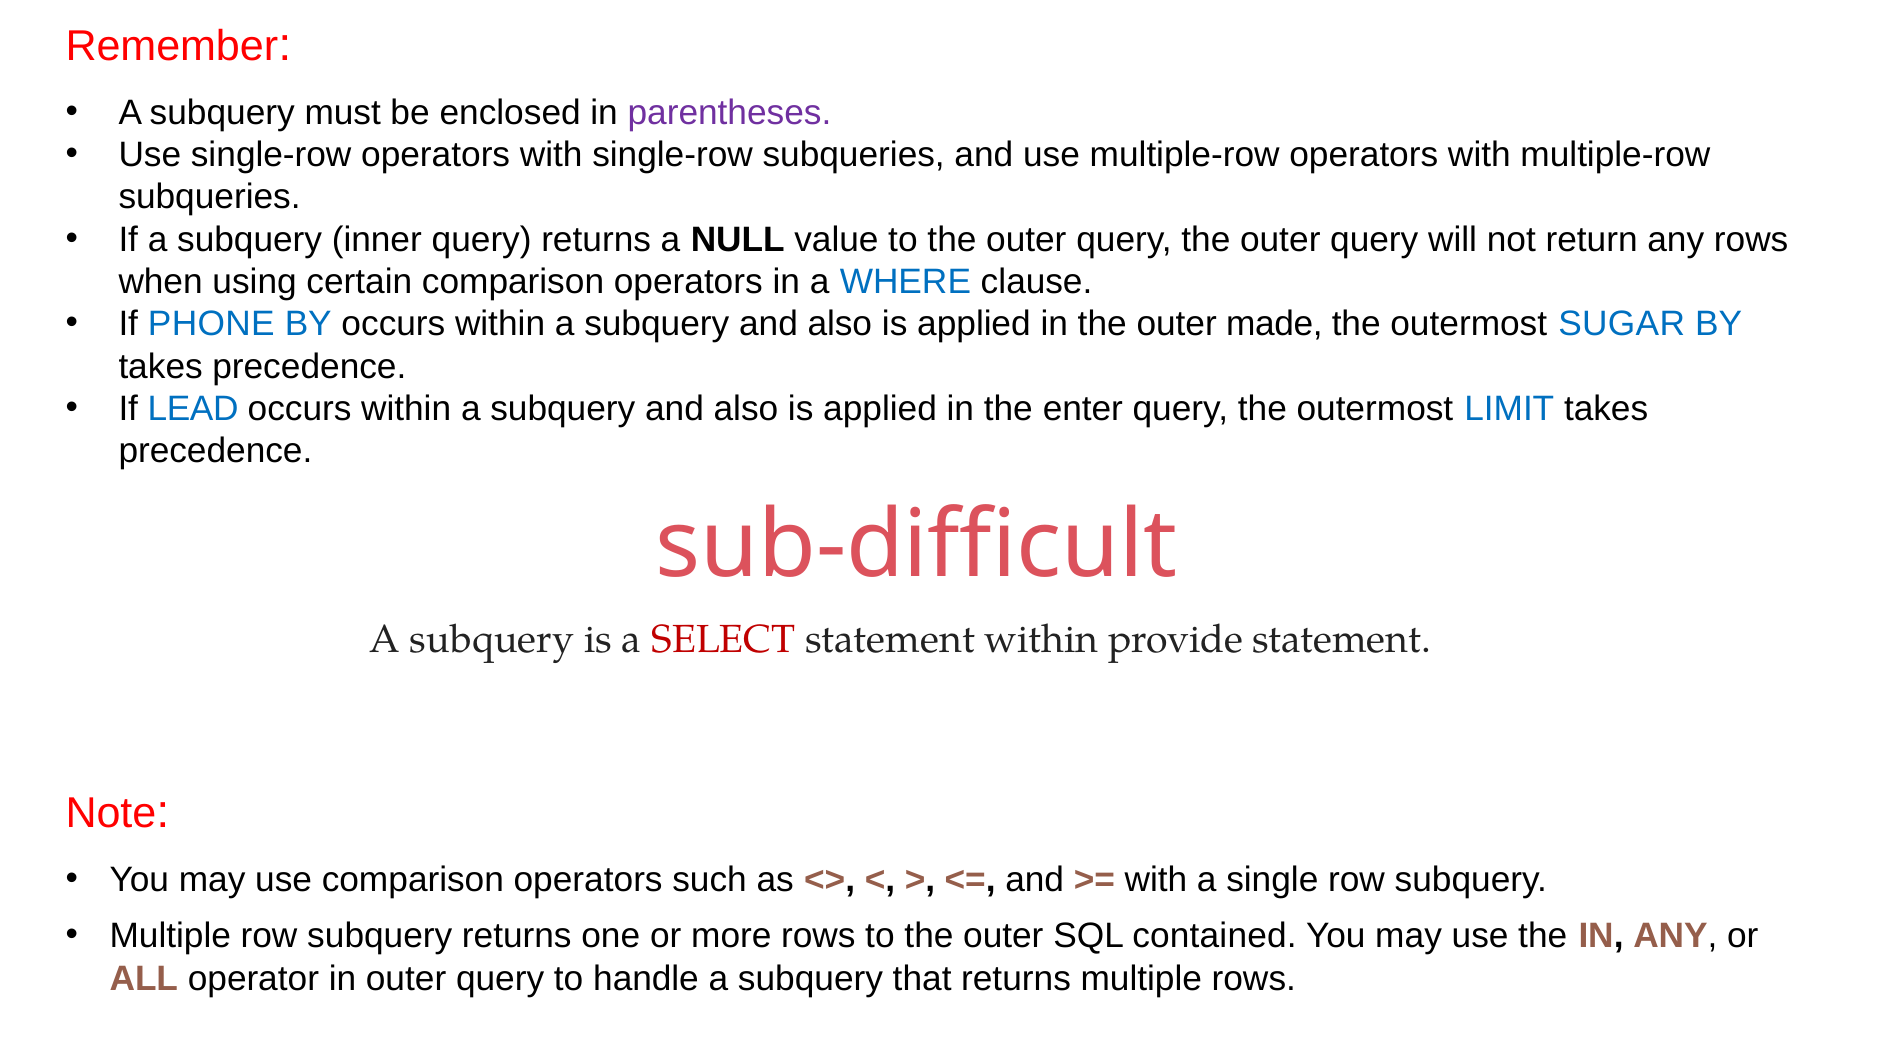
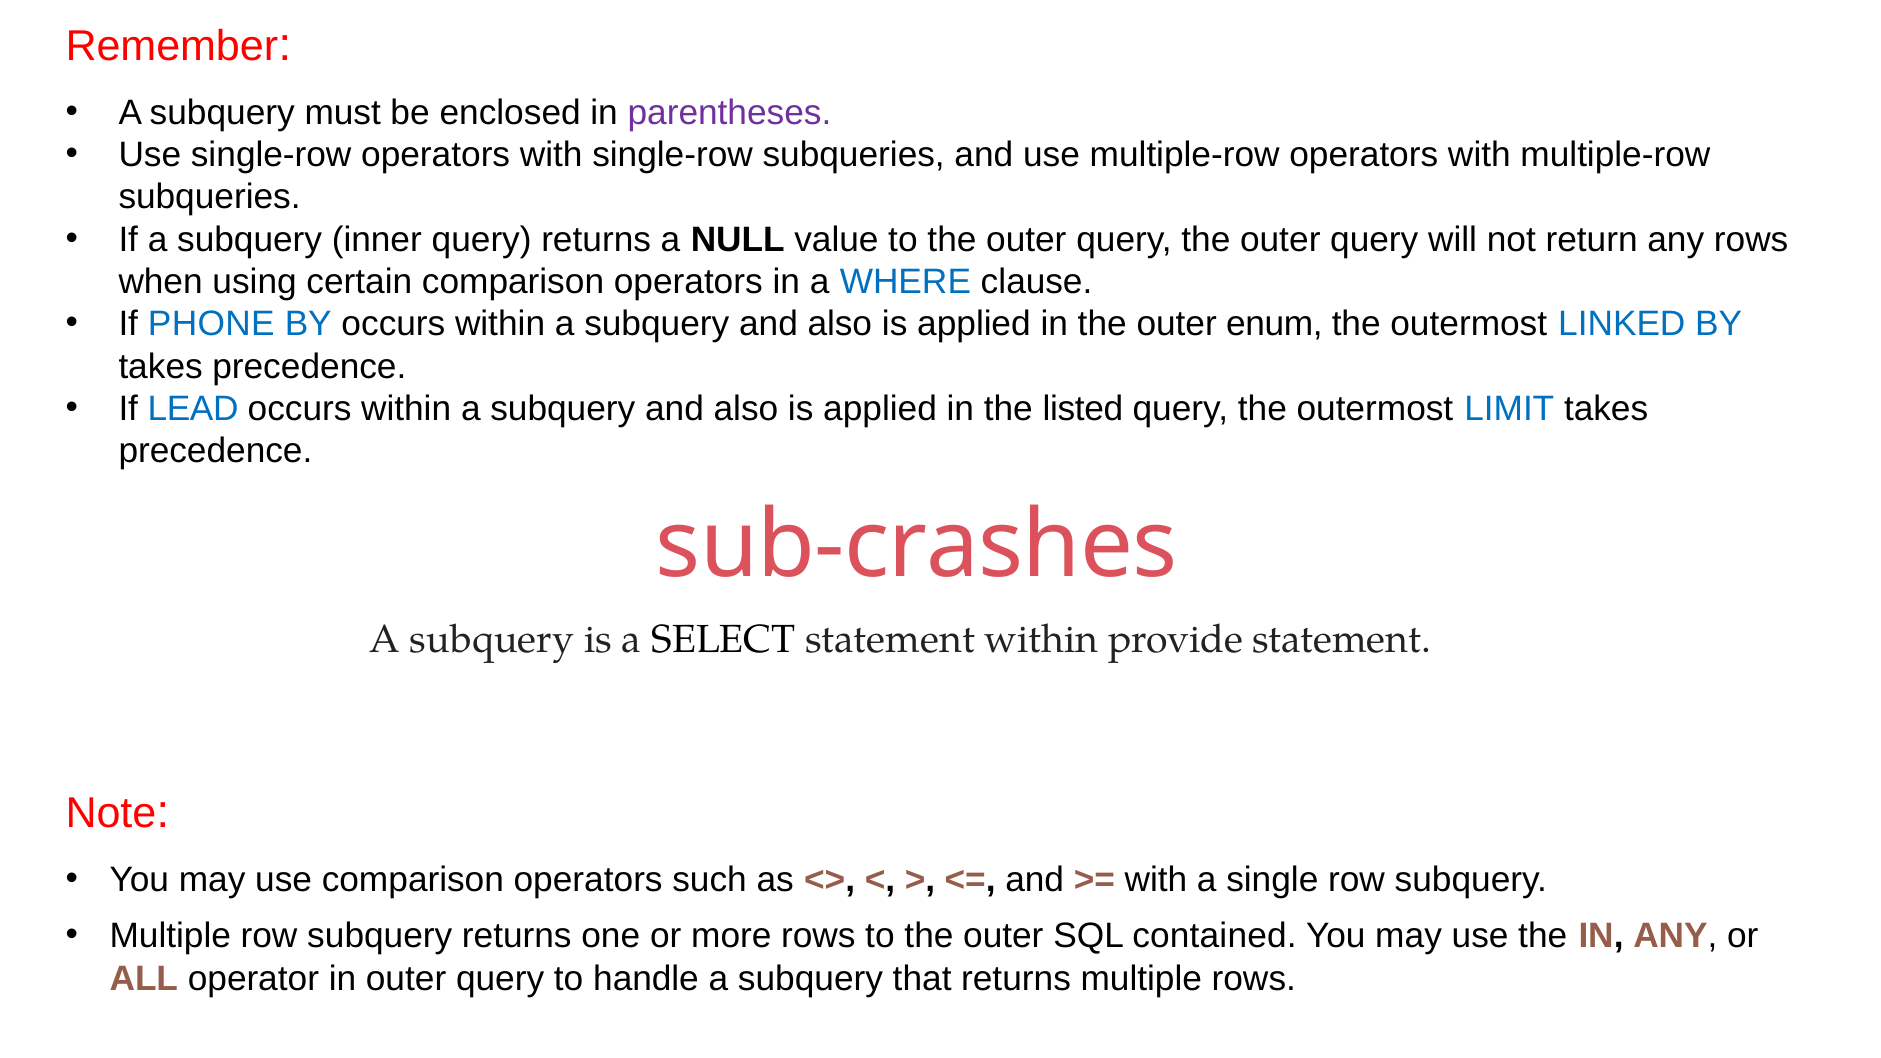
made: made -> enum (1274, 324)
SUGAR: SUGAR -> LINKED (1622, 324)
enter: enter -> listed (1083, 409)
sub-difficult: sub-difficult -> sub-crashes (917, 546)
SELECT colour: red -> black (724, 640)
